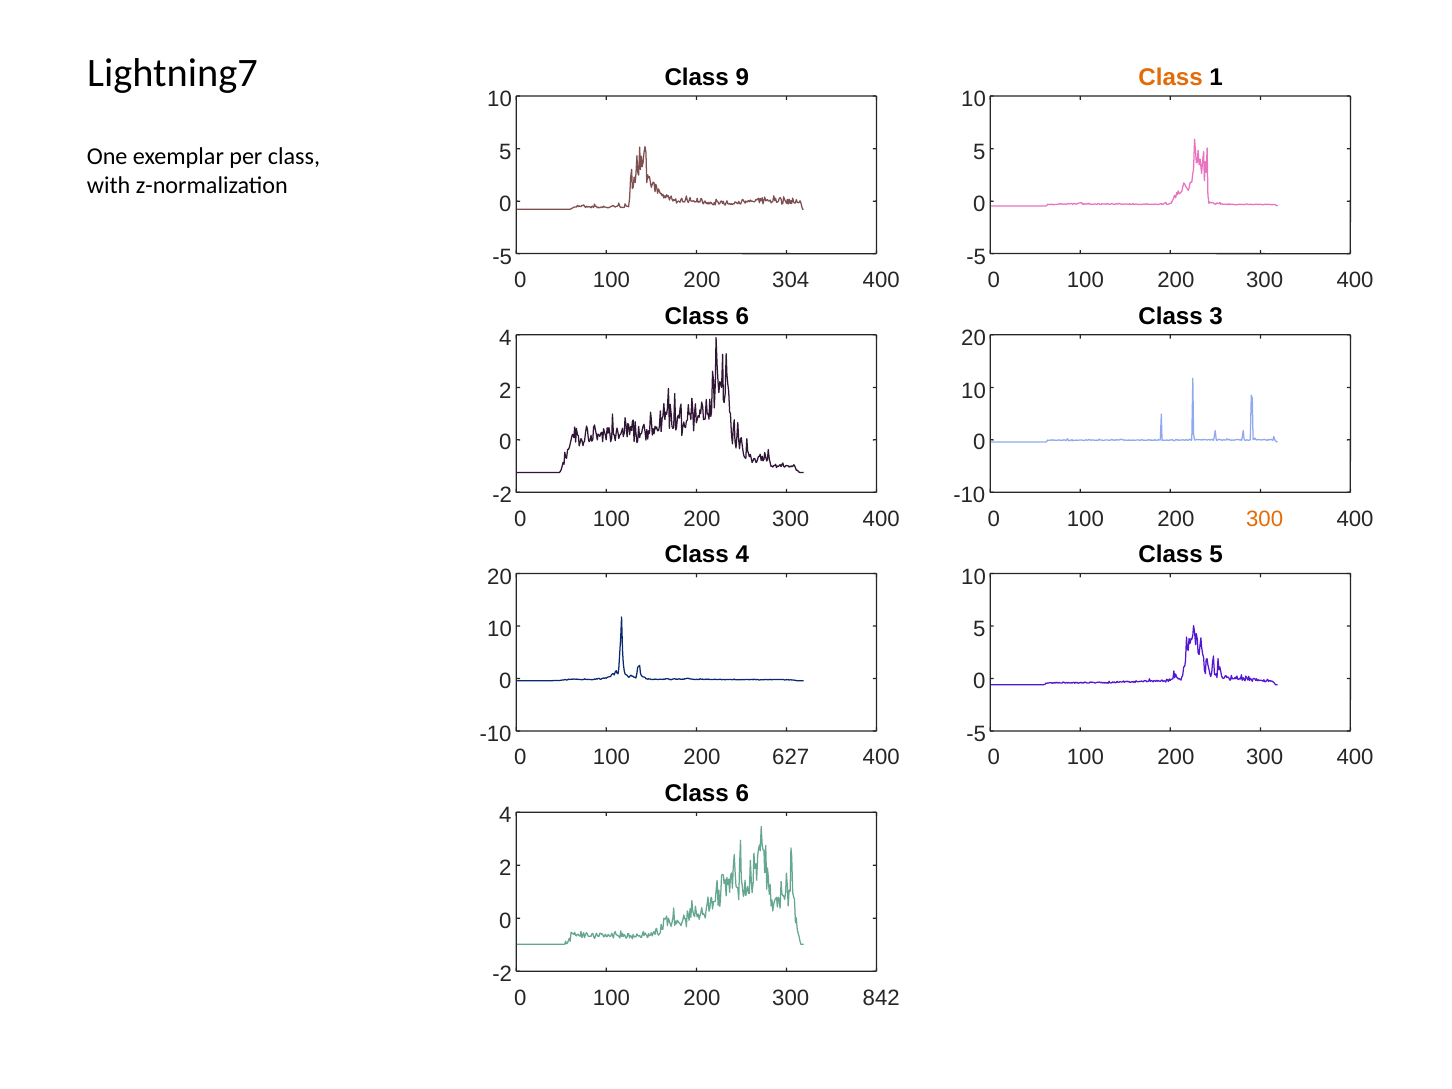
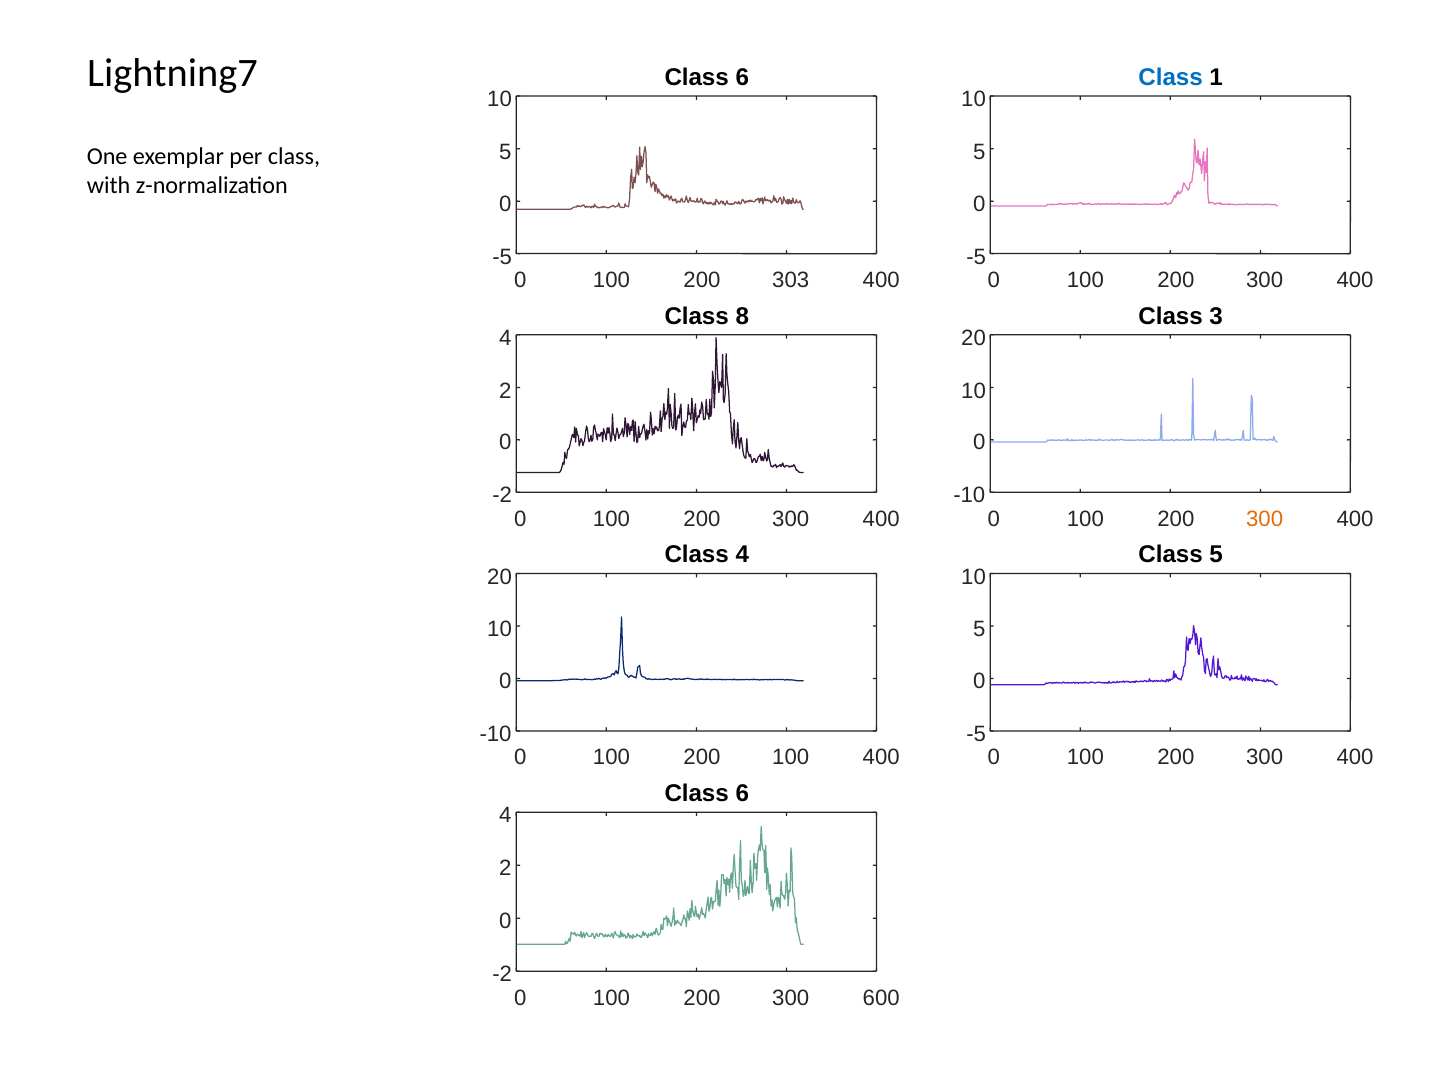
9: 9 -> 6 (742, 77)
Class colour: orange -> blue (1171, 77)
304: 304 -> 303 (791, 280)
6: 6 -> 8 (742, 316)
200 627: 627 -> 100 (791, 757)
842: 842 -> 600 (881, 998)
